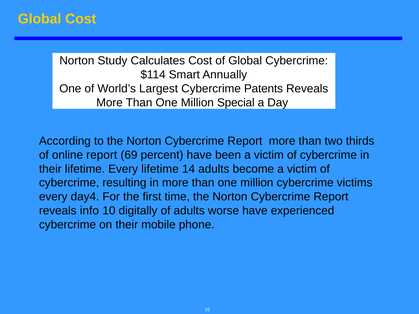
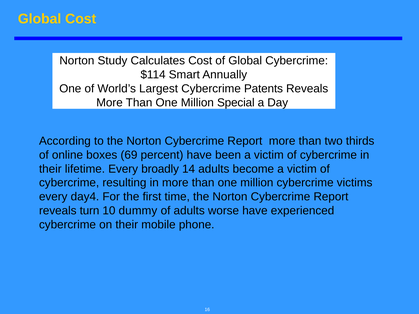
online report: report -> boxes (102, 155)
Every lifetime: lifetime -> broadly (160, 169)
info: info -> turn (90, 211)
digitally: digitally -> dummy (138, 211)
